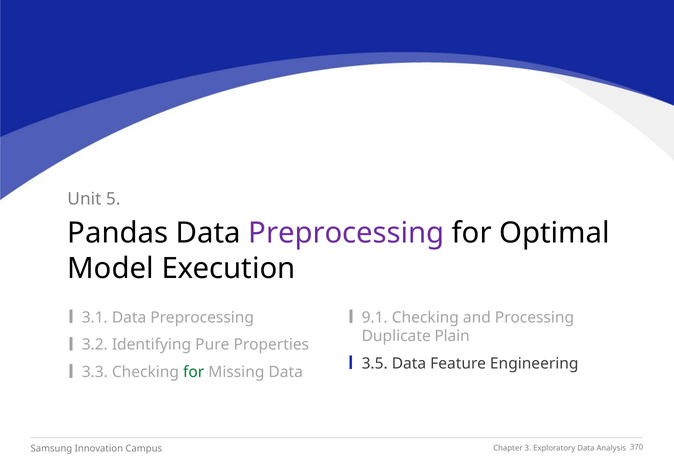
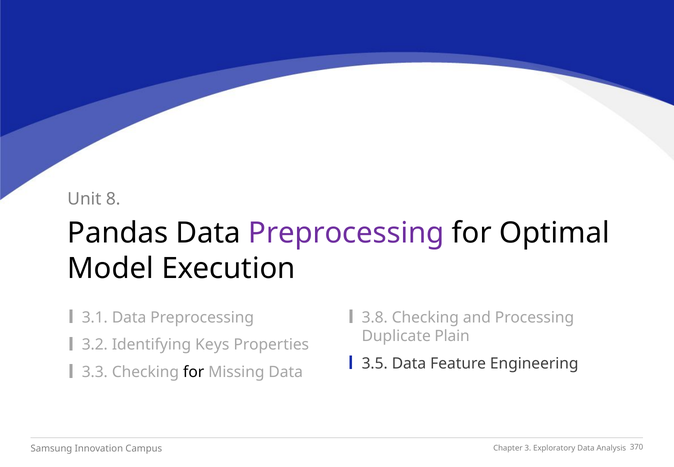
5: 5 -> 8 (113, 199)
9.1: 9.1 -> 3.8 (375, 317)
Pure: Pure -> Keys (212, 345)
for colour: green -> black (194, 372)
